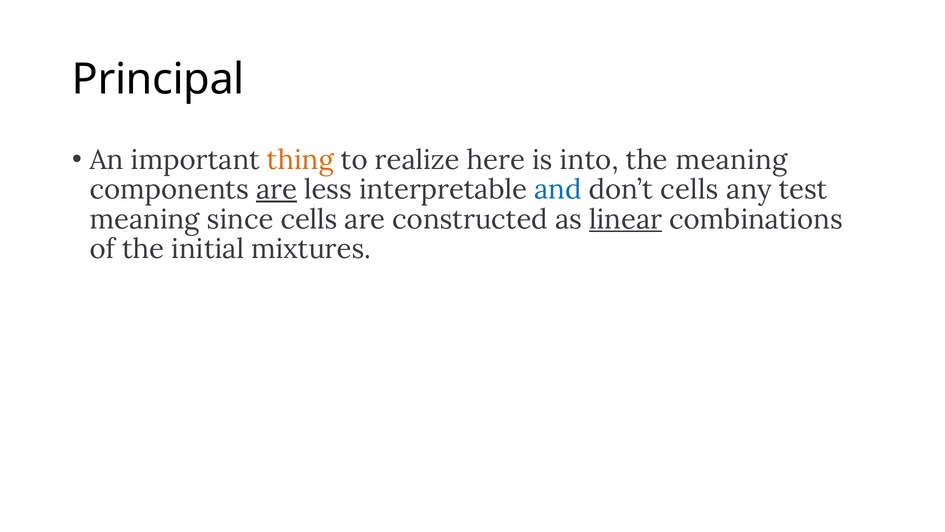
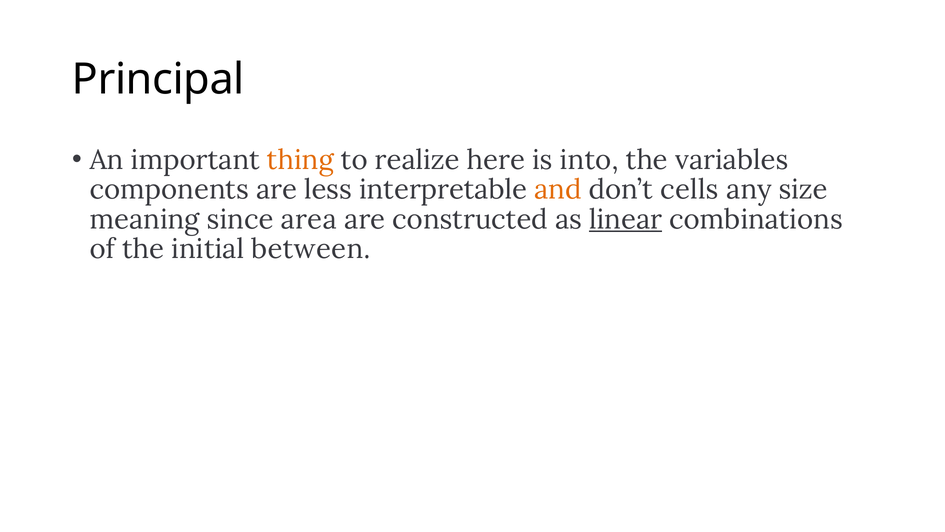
the meaning: meaning -> variables (732, 160)
are underline: present -> none (277, 190)
and colour: blue -> orange (558, 190)
test: test -> size (803, 190)
since cells: cells -> area (309, 219)
mixtures: mixtures -> between (311, 249)
